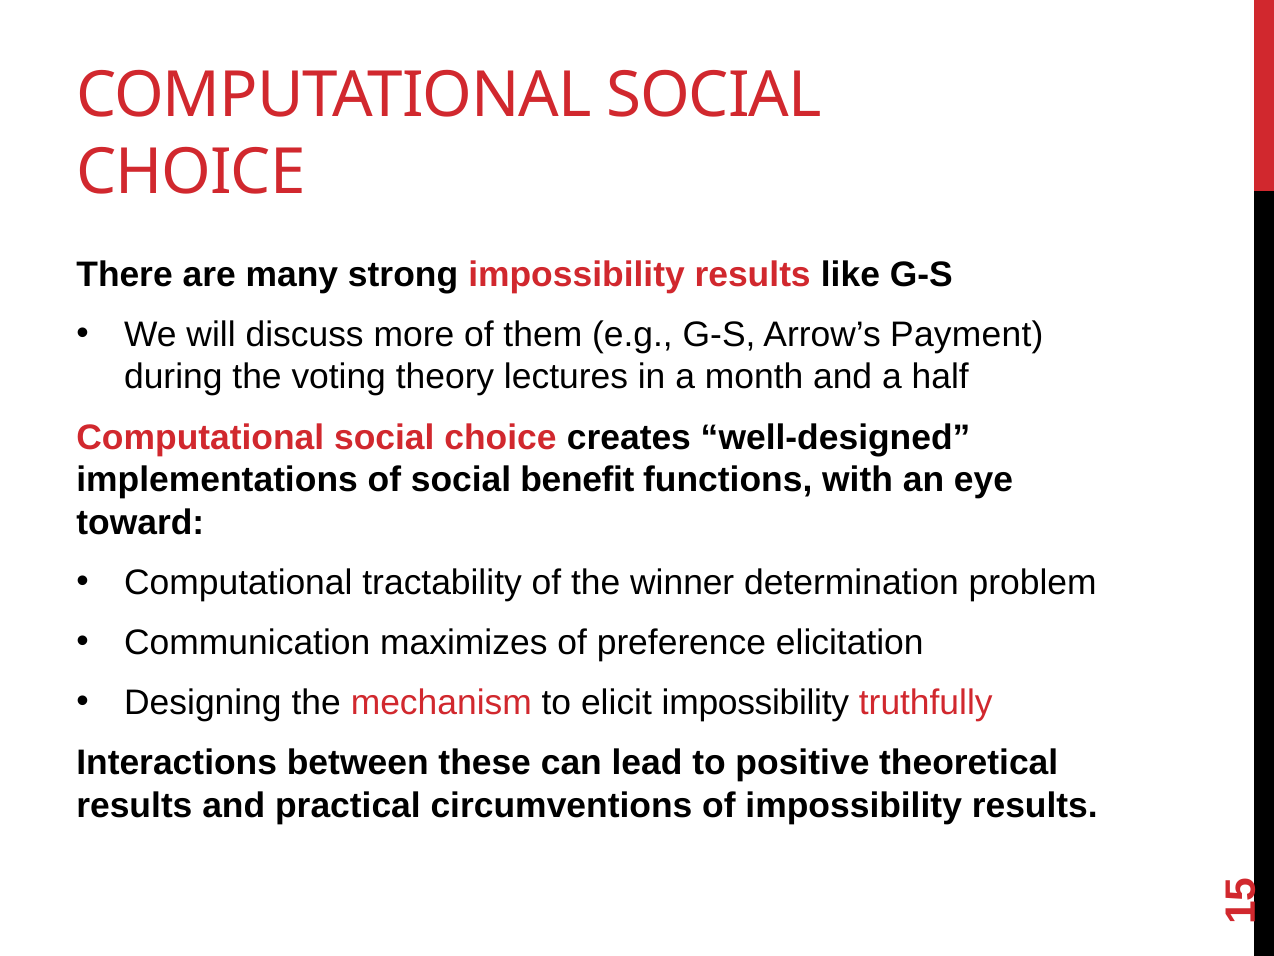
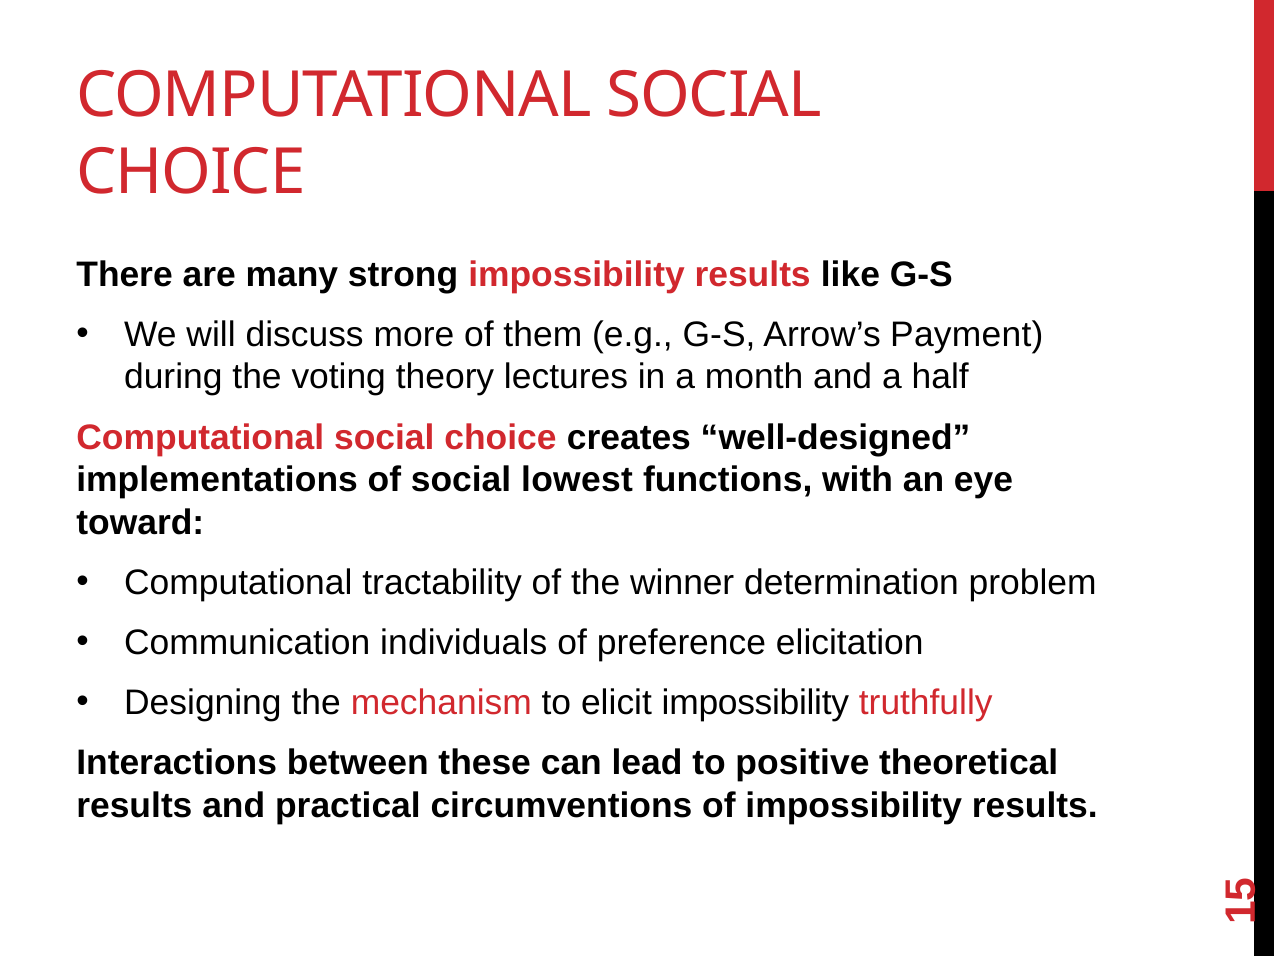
benefit: benefit -> lowest (577, 480)
maximizes: maximizes -> individuals (464, 642)
